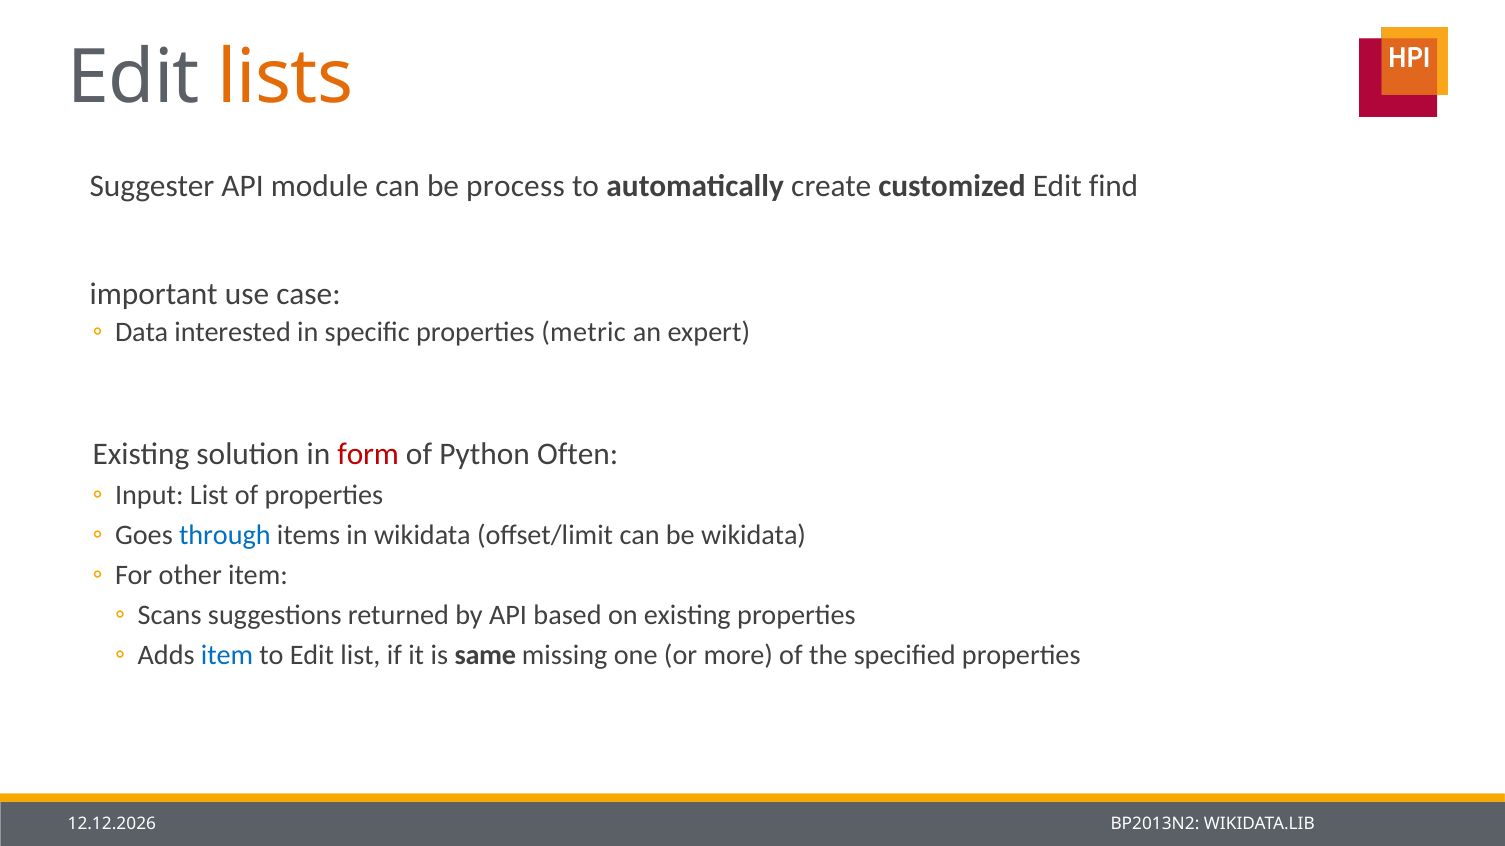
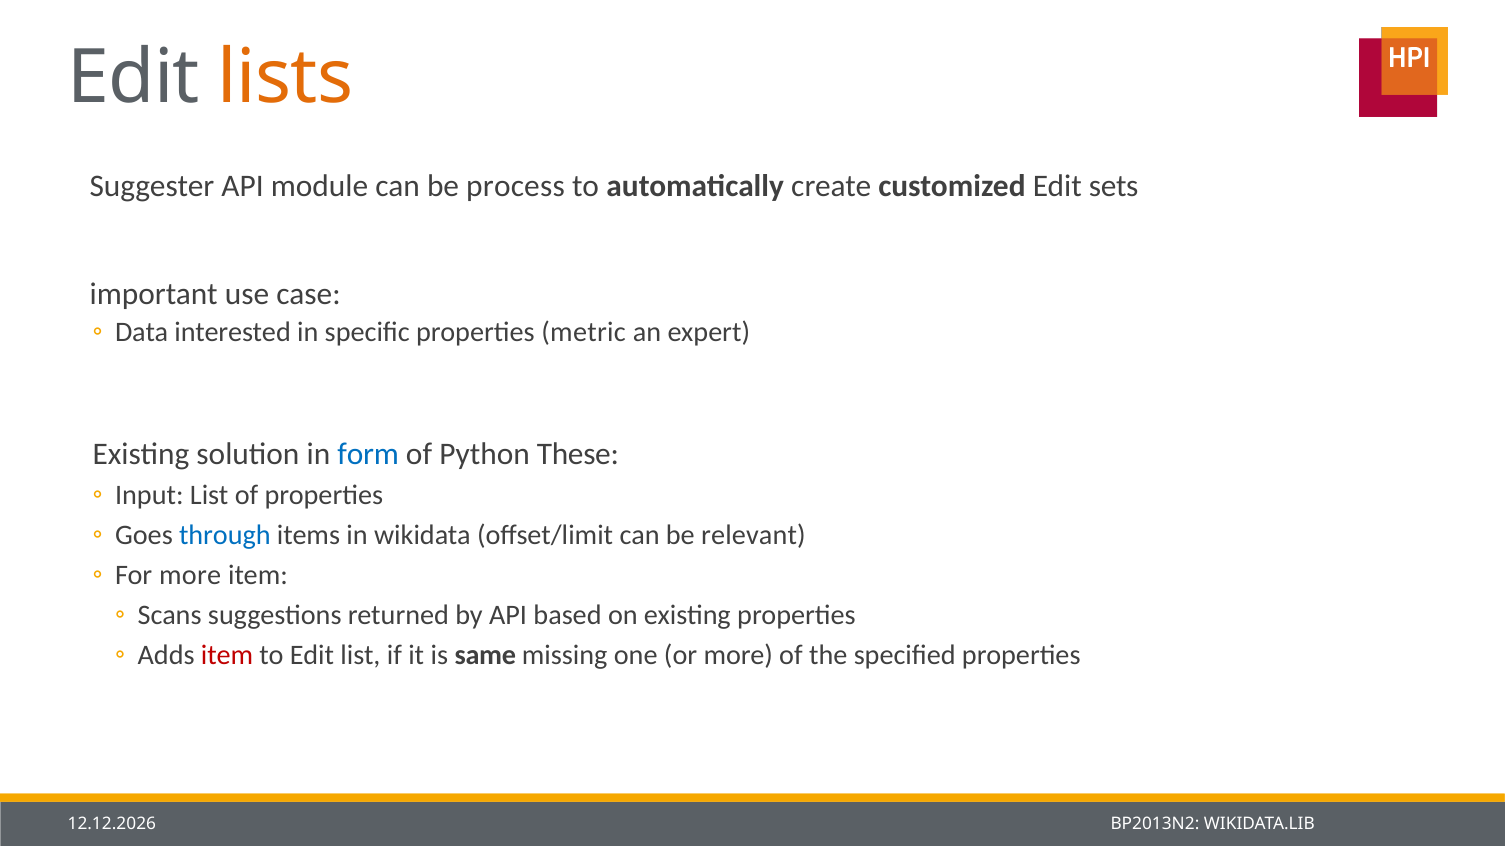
find: find -> sets (1114, 186)
form colour: red -> blue (368, 454)
Often: Often -> These (578, 454)
be wikidata: wikidata -> relevant (753, 536)
For other: other -> more (190, 576)
item colour: blue -> red (227, 655)
